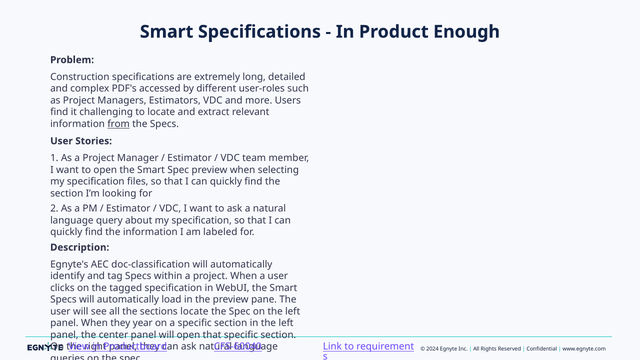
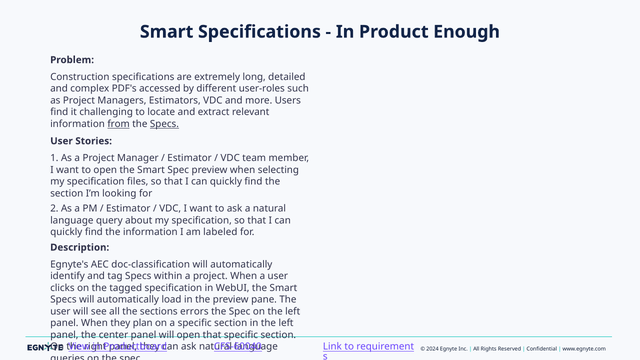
Specs underline: none -> present (164, 124)
sections locate: locate -> errors (194, 311)
year: year -> plan (143, 323)
